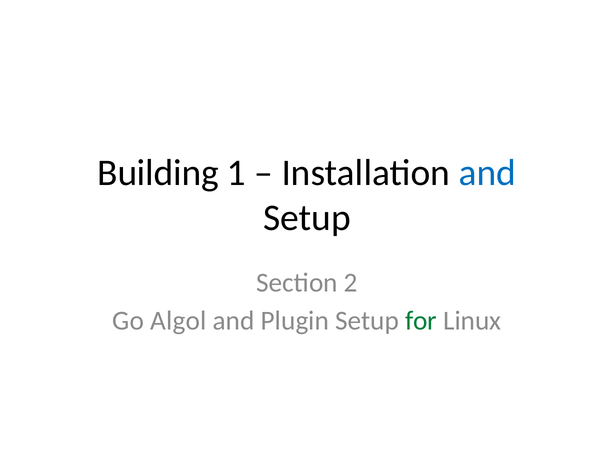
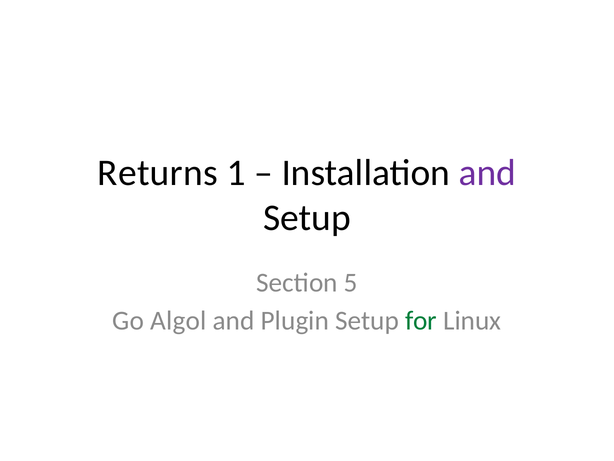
Building: Building -> Returns (158, 173)
and colour: blue -> purple (487, 173)
2: 2 -> 5 (351, 282)
